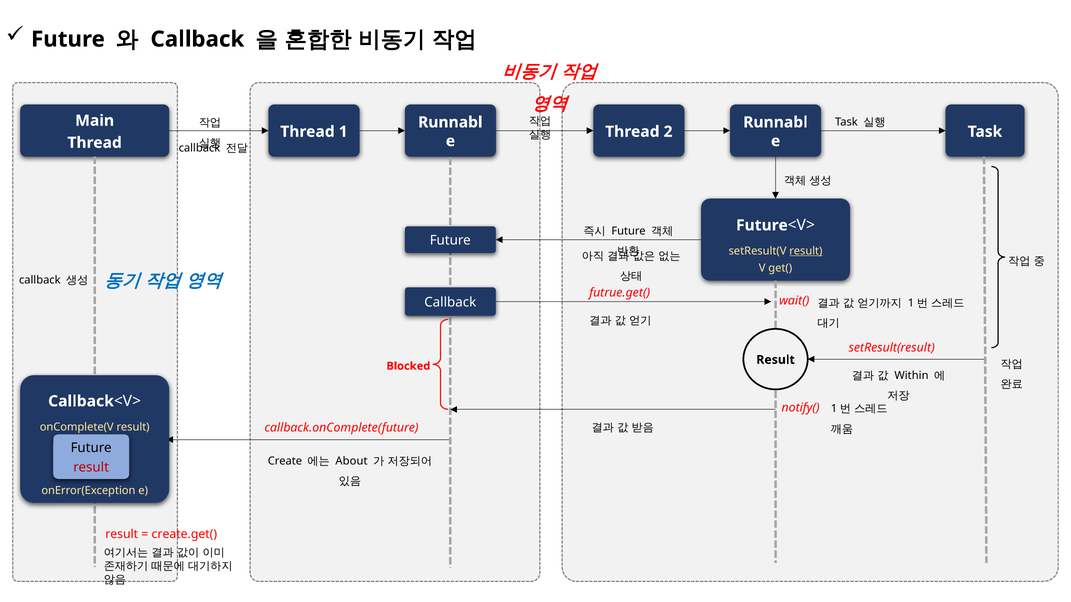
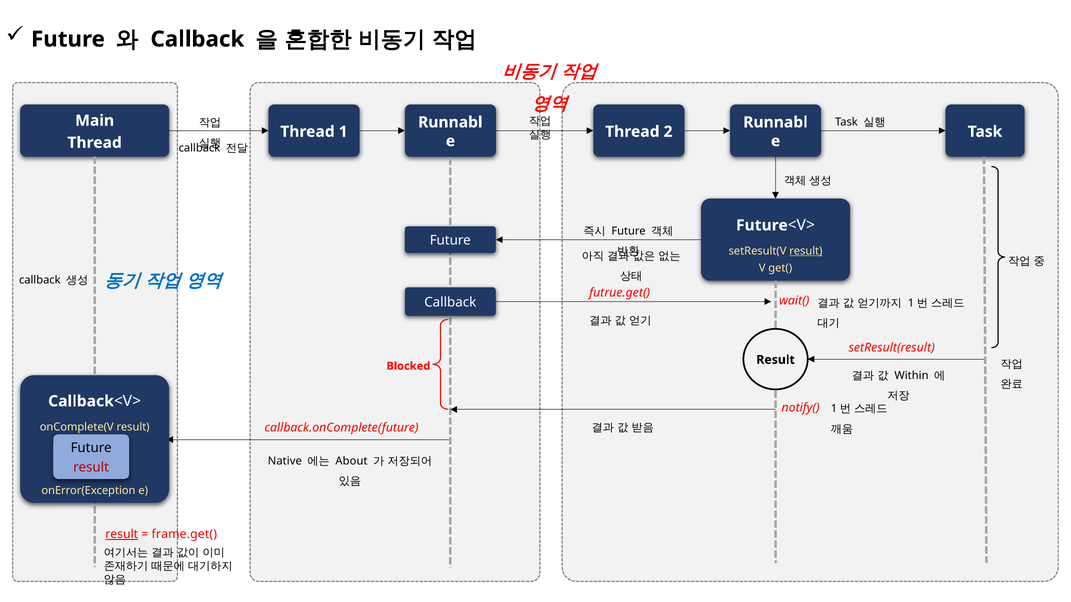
Create: Create -> Native (285, 461)
result underline: none -> present (122, 535)
create.get(: create.get( -> frame.get( (184, 535)
